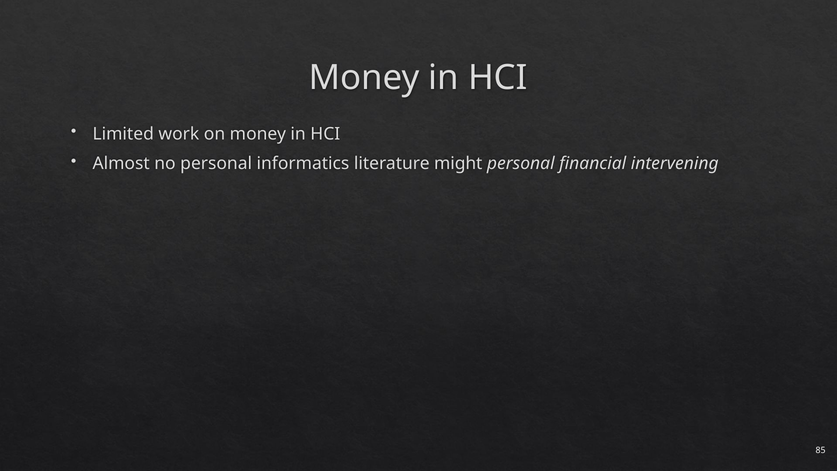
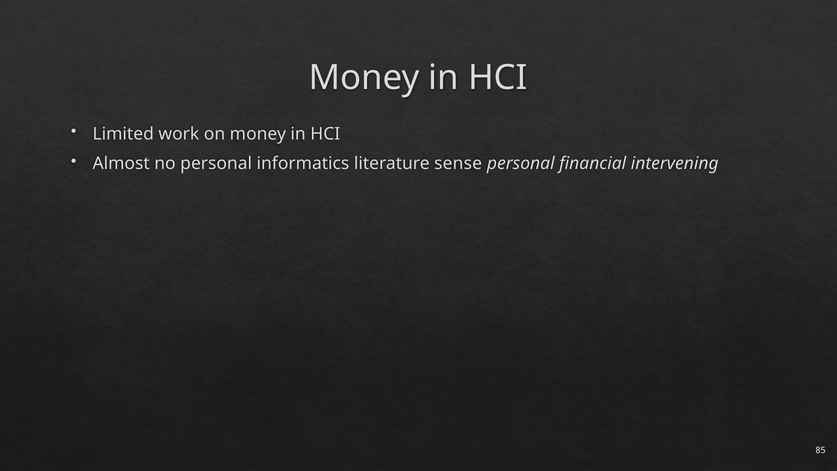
might: might -> sense (458, 163)
